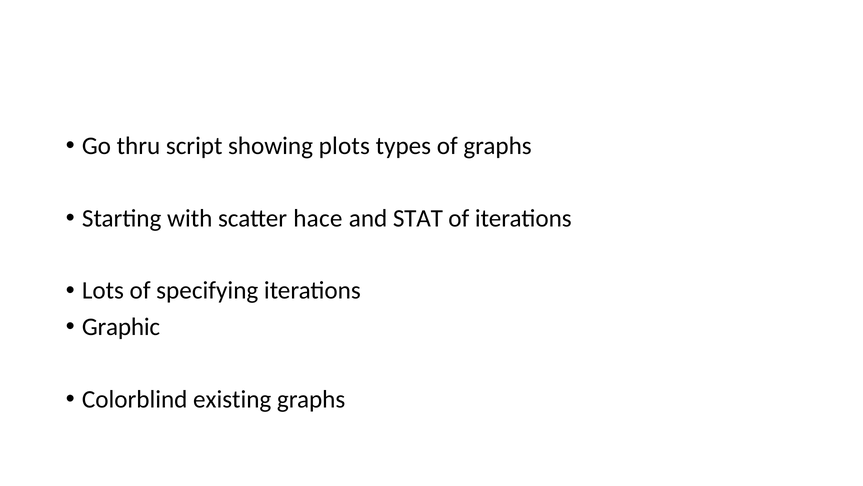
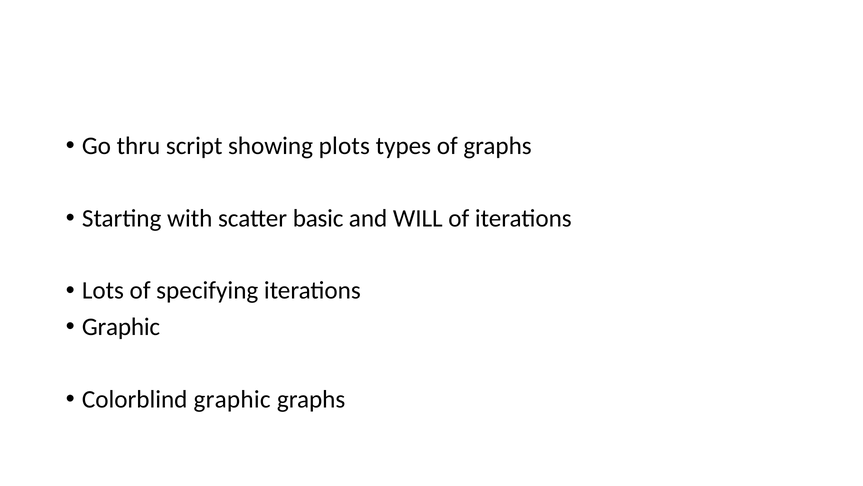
hace: hace -> basic (318, 218)
STAT: STAT -> WILL (418, 218)
Colorblind existing: existing -> graphic (232, 399)
